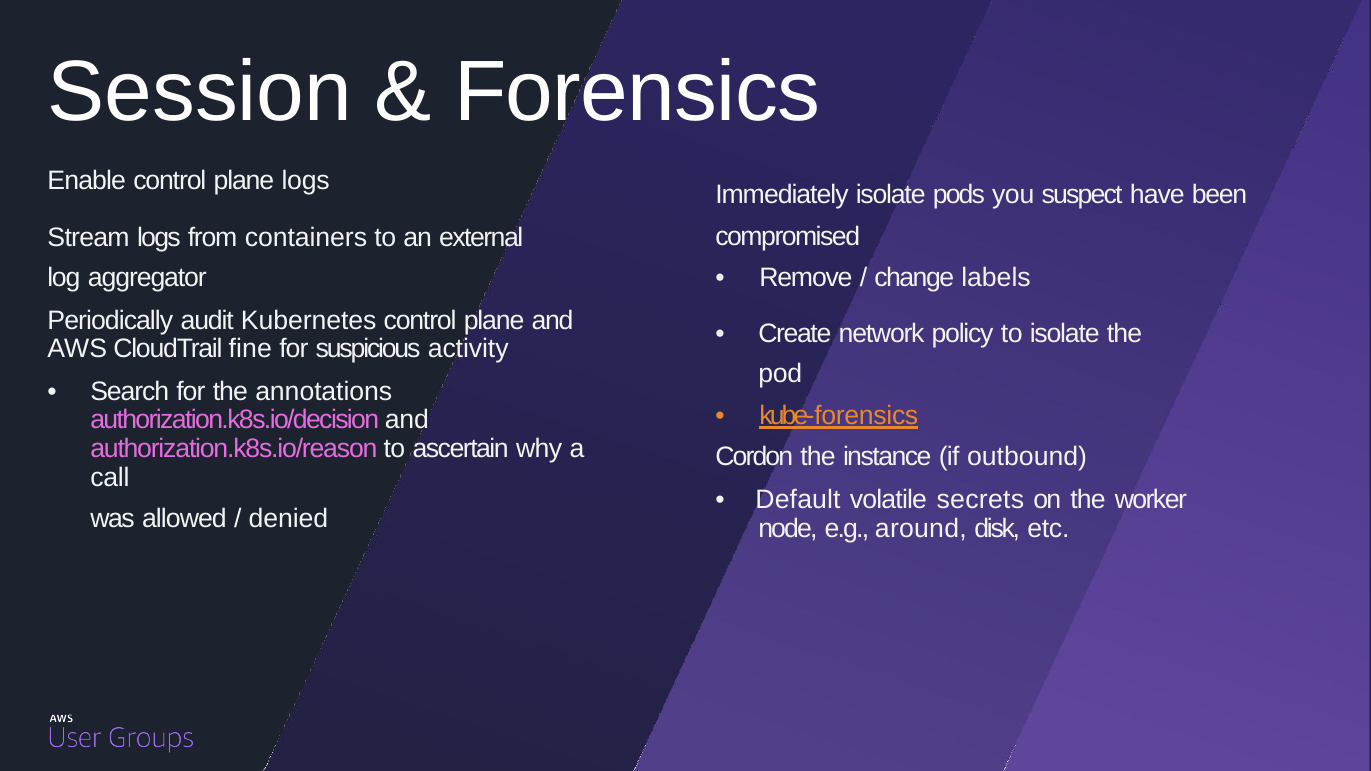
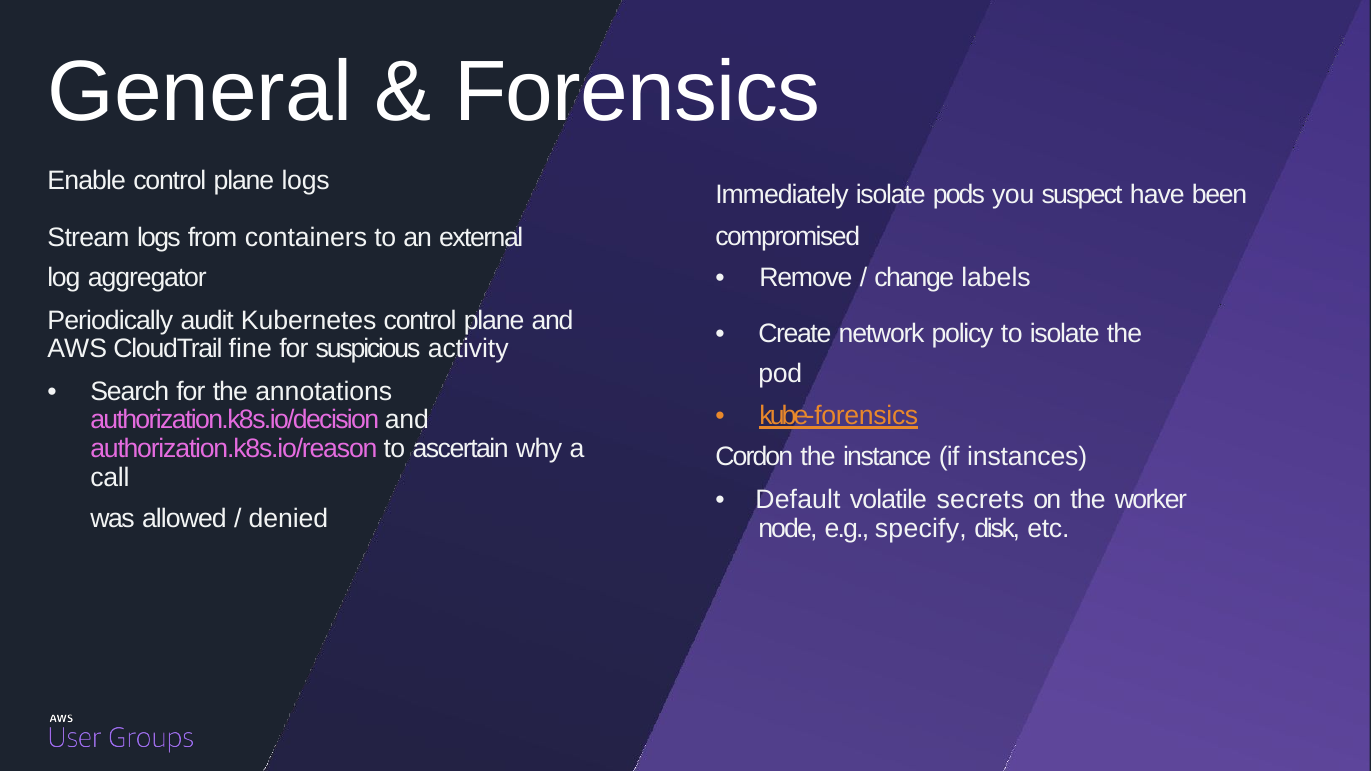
Session: Session -> General (200, 93)
outbound: outbound -> instances (1027, 457)
around: around -> specify (921, 529)
